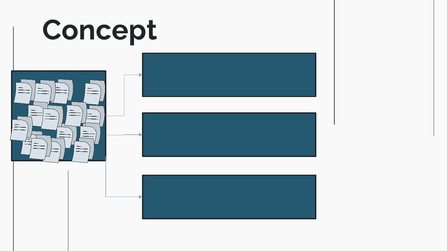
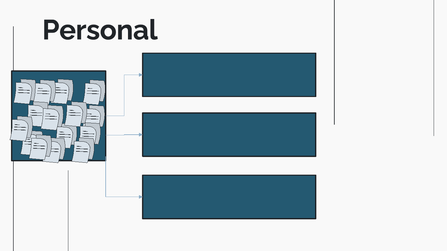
Concept: Concept -> Personal (100, 30)
